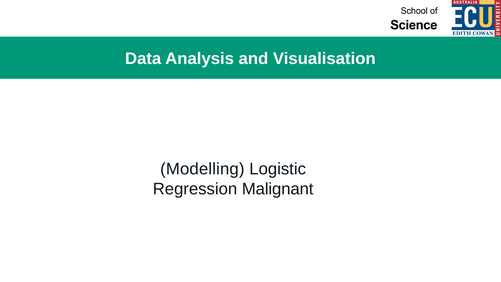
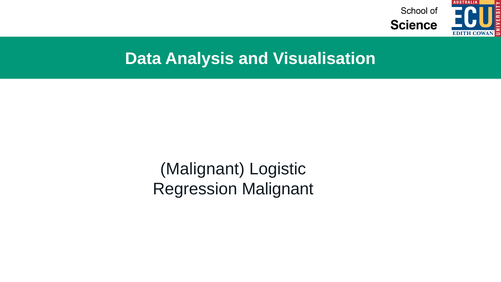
Modelling: Modelling -> Malignant (202, 169)
